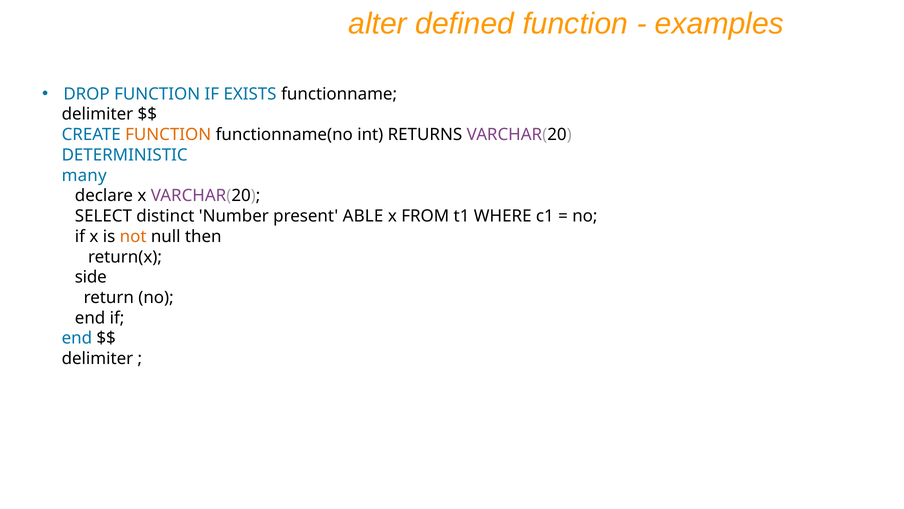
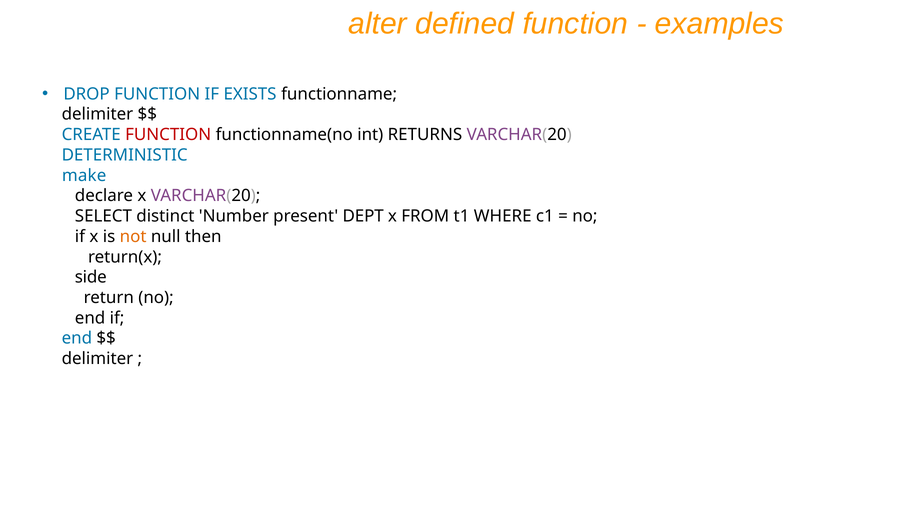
FUNCTION colour: orange -> red (168, 135)
many: many -> make (84, 175)
ABLE: ABLE -> DEPT (363, 216)
